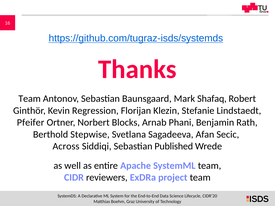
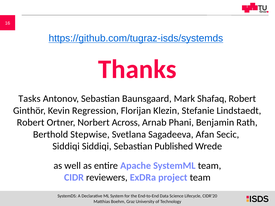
Team: Team -> Tasks (29, 99)
Pfeifer: Pfeifer -> Robert (31, 123)
Blocks: Blocks -> Across (126, 123)
Across: Across -> Siddiqi (66, 146)
